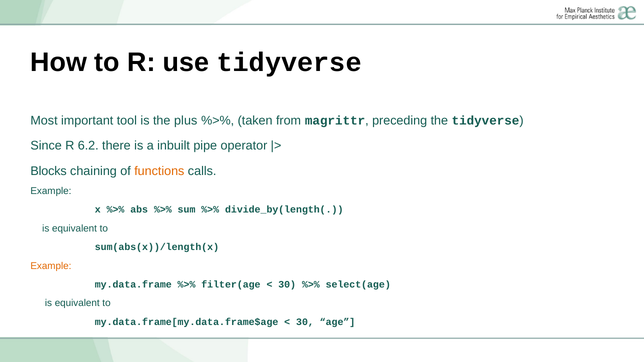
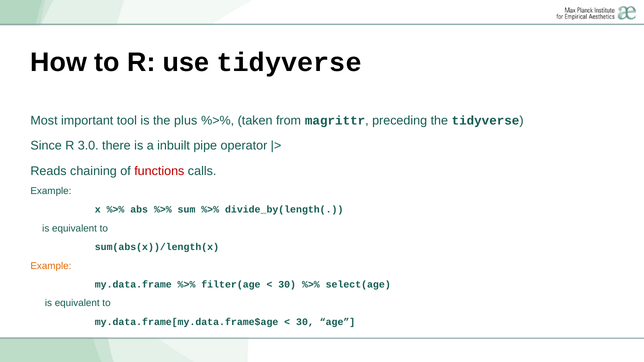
6.2: 6.2 -> 3.0 (88, 146)
Blocks: Blocks -> Reads (49, 171)
functions colour: orange -> red (159, 171)
